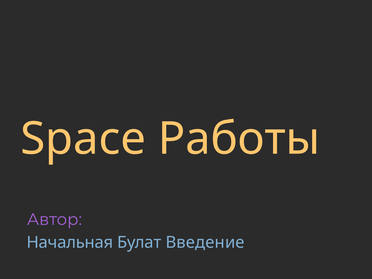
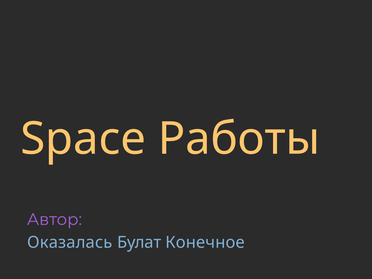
Начальная: Начальная -> Оказалась (70, 243)
Введение: Введение -> Конечное (205, 243)
